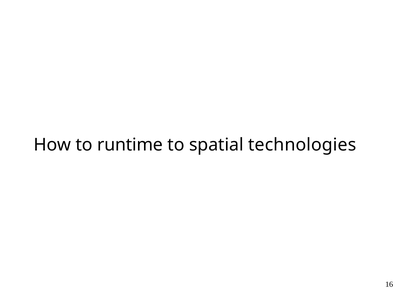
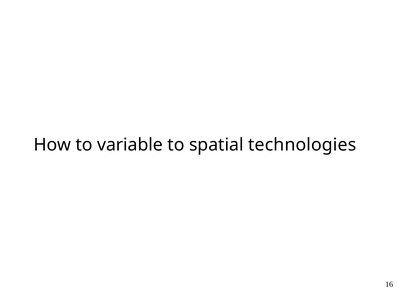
runtime: runtime -> variable (130, 145)
